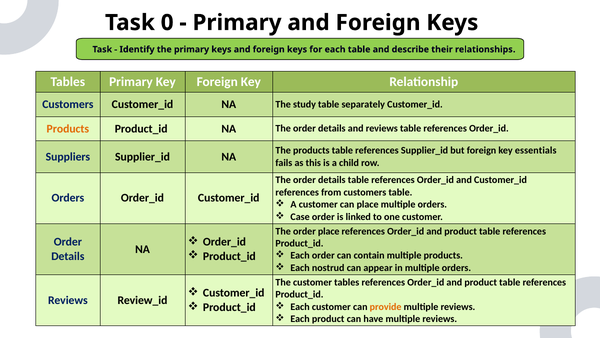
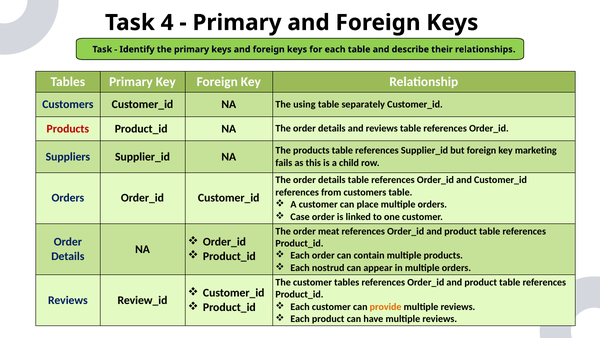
0: 0 -> 4 (167, 23)
study: study -> using (304, 104)
Products colour: orange -> red (68, 129)
essentials: essentials -> marketing (536, 150)
order place: place -> meat (329, 231)
